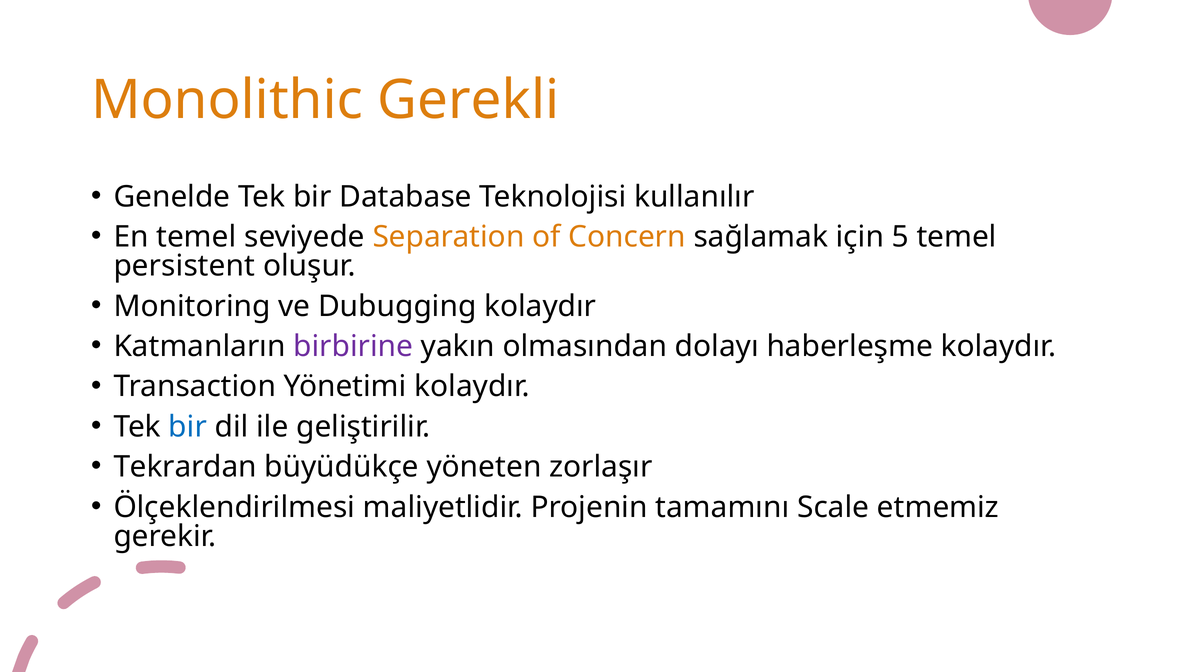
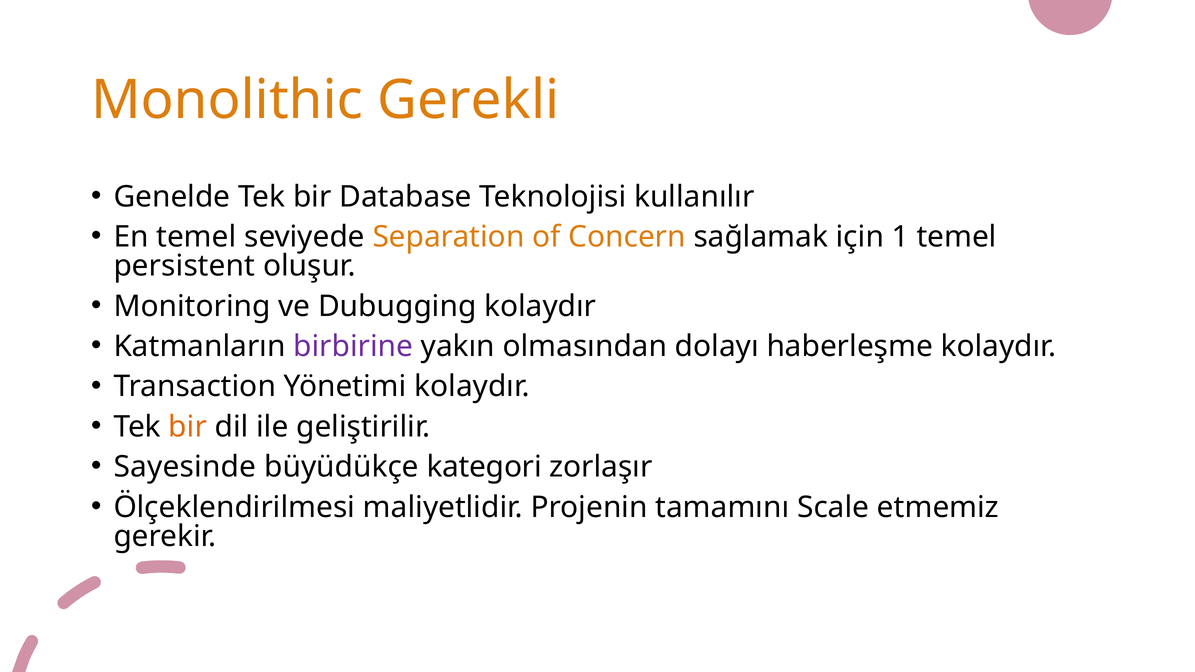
5: 5 -> 1 (900, 237)
bir colour: blue -> orange (188, 427)
Tekrardan: Tekrardan -> Sayesinde (185, 467)
yöneten: yöneten -> kategori (484, 467)
